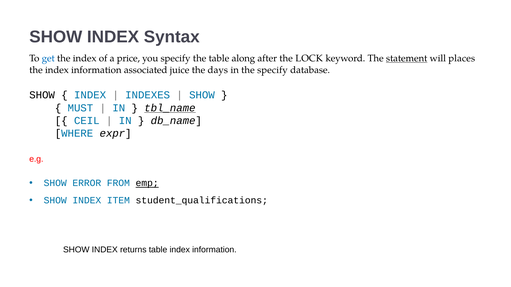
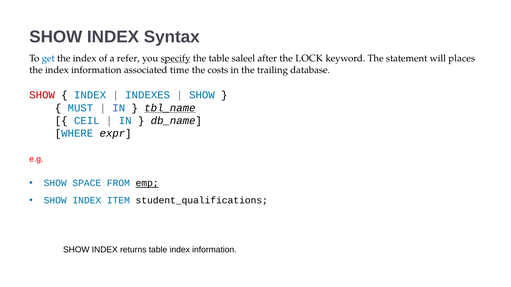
price: price -> refer (128, 59)
specify underline: none -> present (176, 59)
along: along -> saleel (243, 59)
statement underline: present -> none (407, 59)
juice: juice -> time (180, 70)
days: days -> costs (218, 70)
the specify: specify -> trailing (273, 70)
SHOW colour: black -> red (42, 95)
ERROR: ERROR -> SPACE (87, 183)
